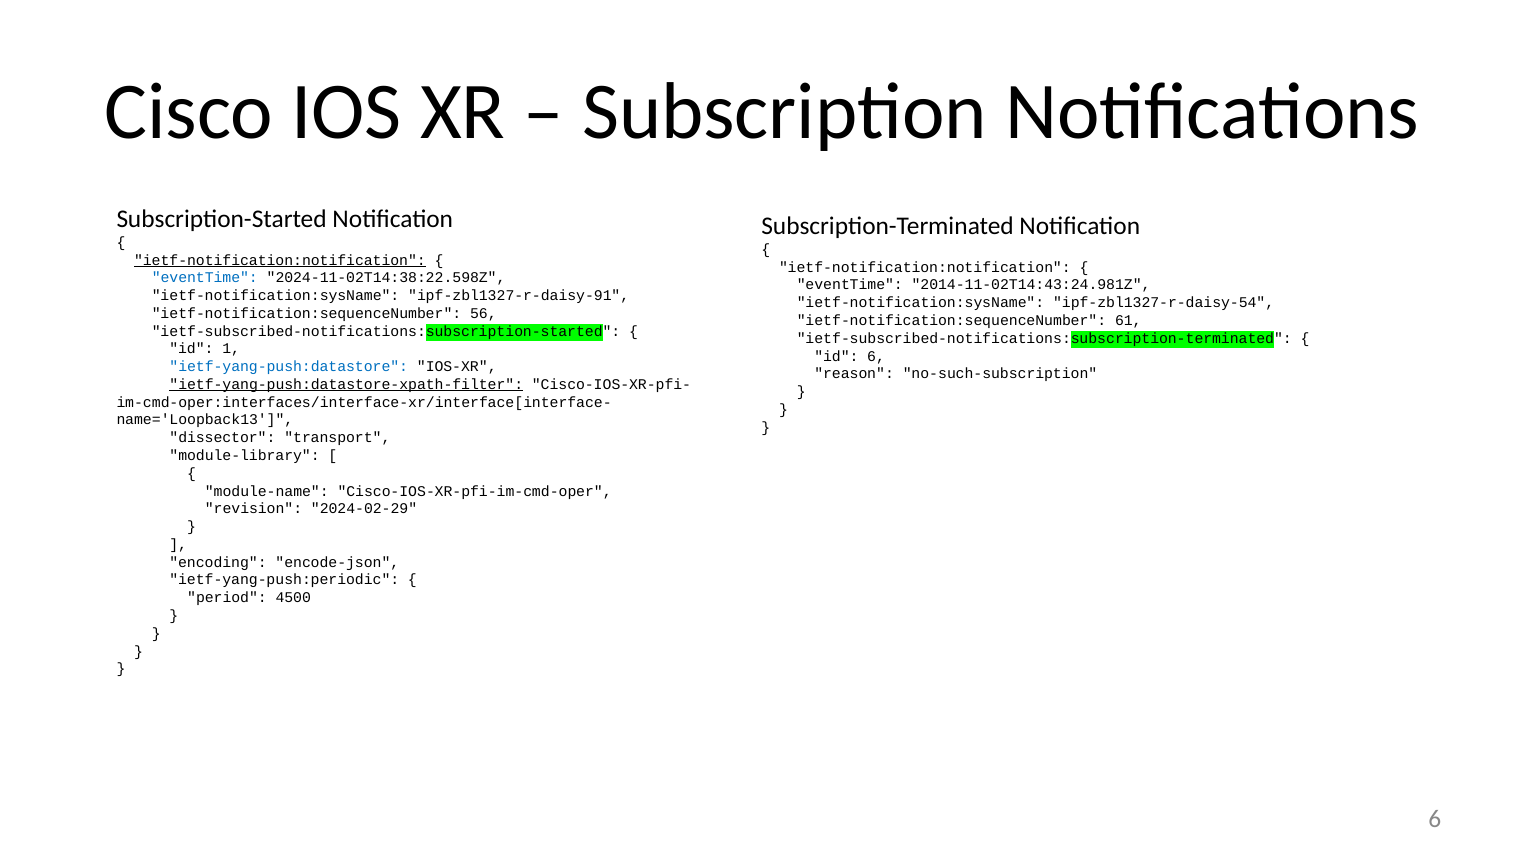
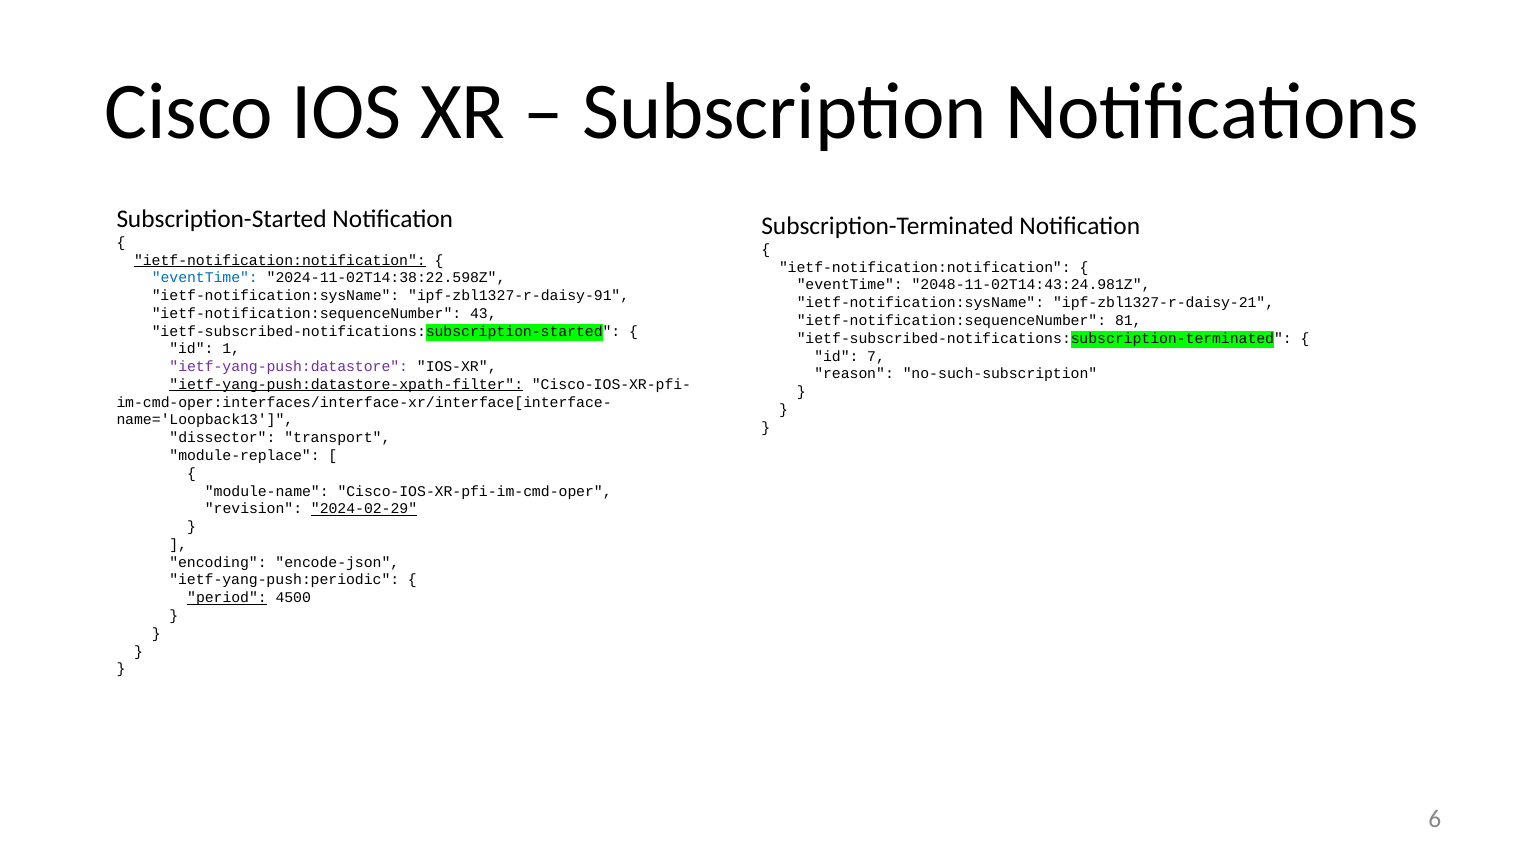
2014-11-02T14:43:24.981Z: 2014-11-02T14:43:24.981Z -> 2048-11-02T14:43:24.981Z (1031, 285)
ipf-zbl1327-r-daisy-54: ipf-zbl1327-r-daisy-54 -> ipf-zbl1327-r-daisy-21 (1164, 303)
56: 56 -> 43 (483, 313)
61: 61 -> 81 (1128, 321)
id 6: 6 -> 7 (876, 356)
ietf-yang-push:datastore colour: blue -> purple (289, 367)
module-library: module-library -> module-replace (245, 456)
2024-02-29 underline: none -> present (364, 509)
period underline: none -> present (227, 598)
